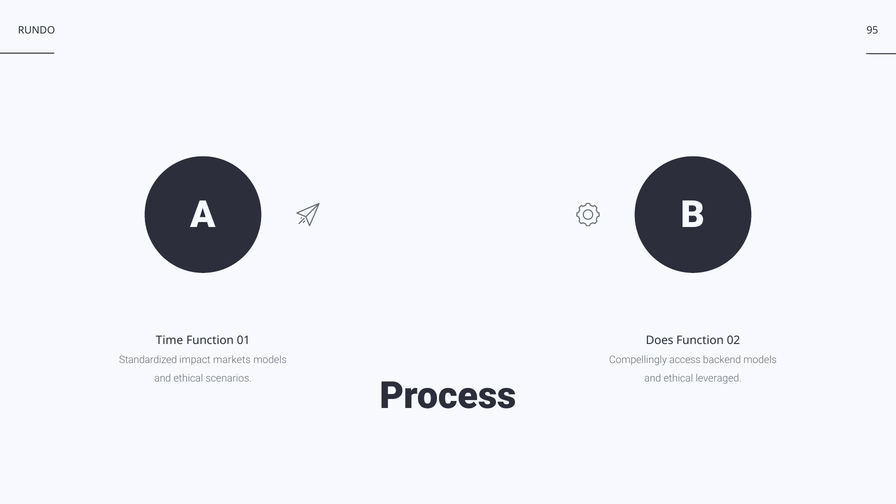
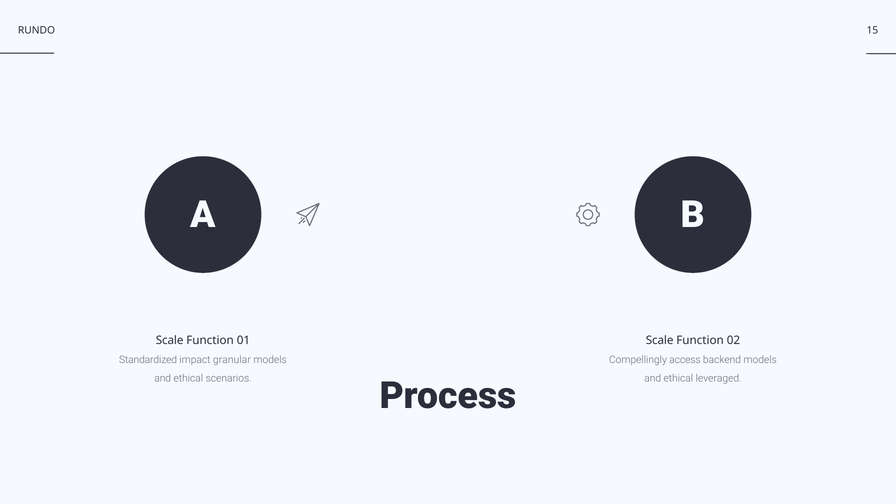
95: 95 -> 15 (872, 30)
Time: Time -> Scale (170, 341)
Does: Does -> Scale (660, 341)
markets: markets -> granular (232, 360)
